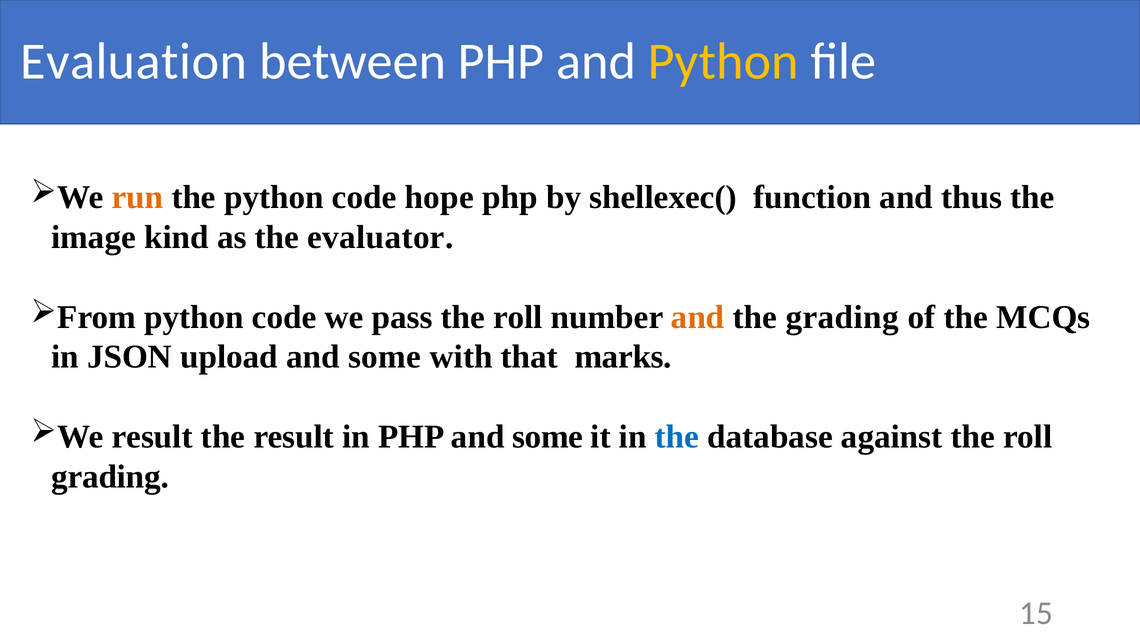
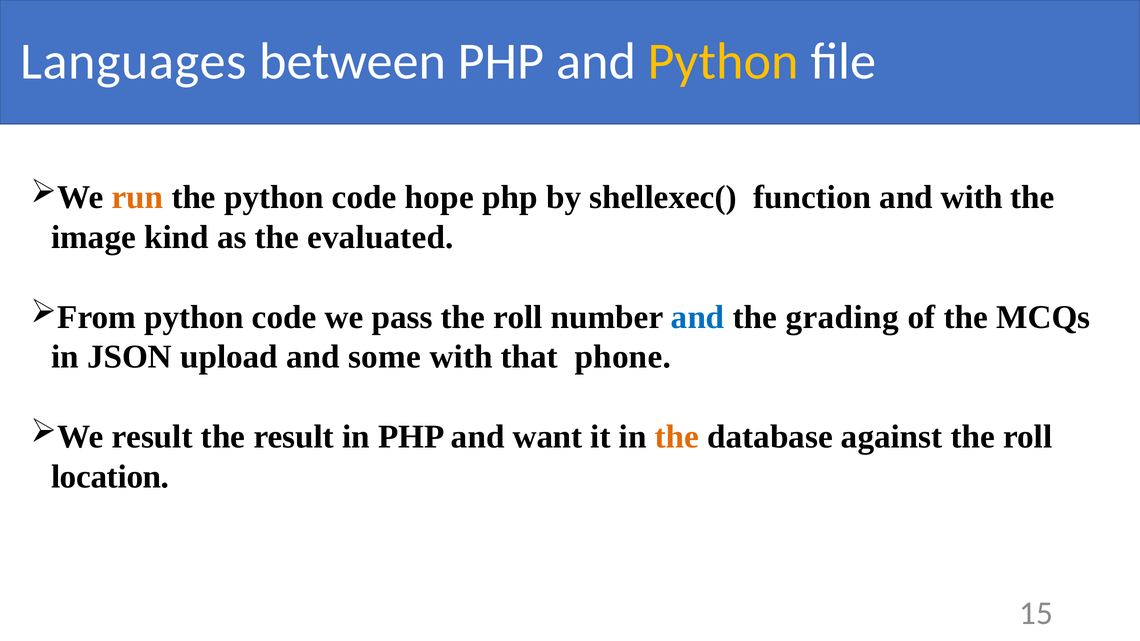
Evaluation: Evaluation -> Languages (134, 62)
and thus: thus -> with (972, 197)
evaluator: evaluator -> evaluated (380, 237)
and colour: orange -> blue (698, 317)
marks: marks -> phone (623, 357)
PHP and some: some -> want (548, 437)
the colour: blue -> orange (677, 437)
grading: grading -> location (110, 477)
